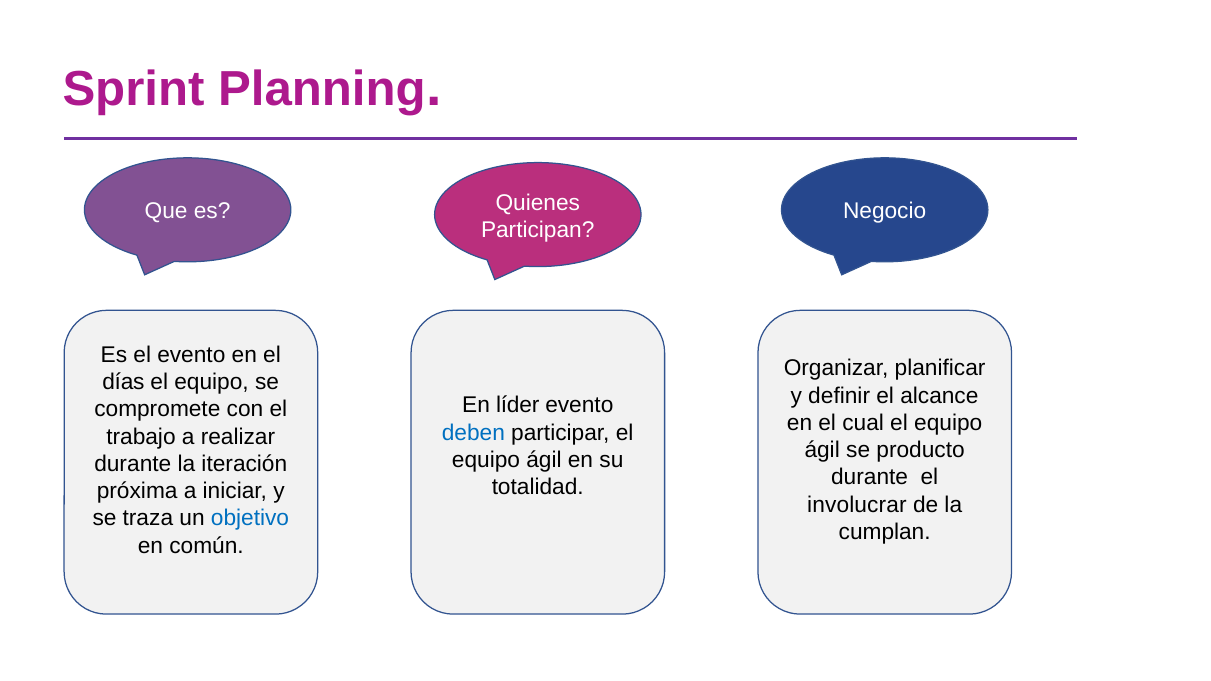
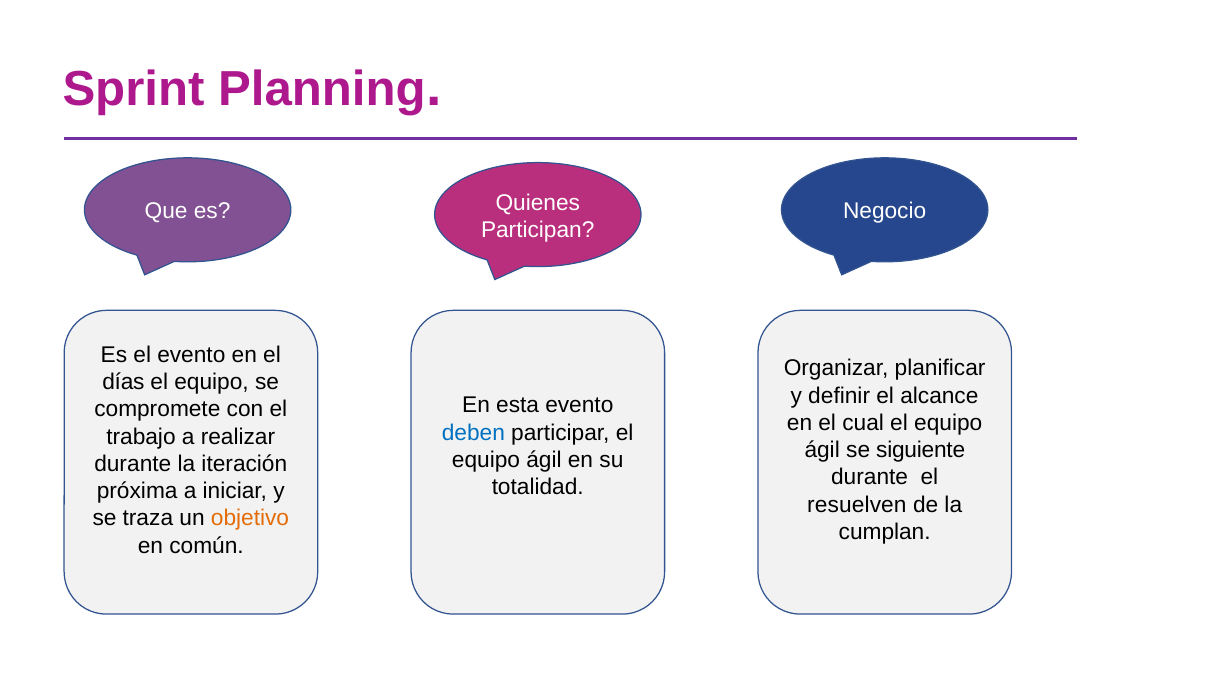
líder: líder -> esta (518, 405)
producto: producto -> siguiente (921, 450)
involucrar: involucrar -> resuelven (857, 505)
objetivo colour: blue -> orange (250, 518)
